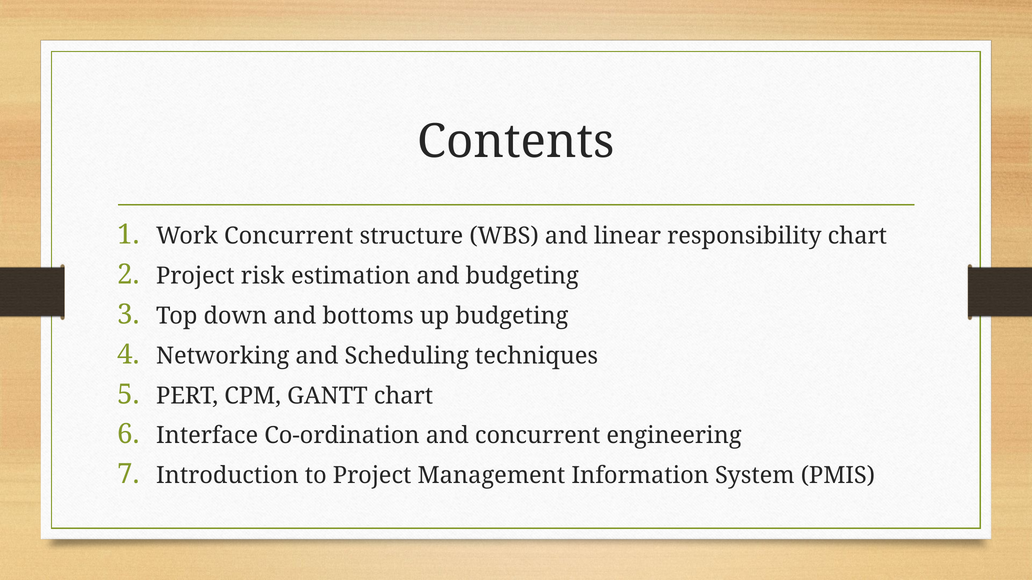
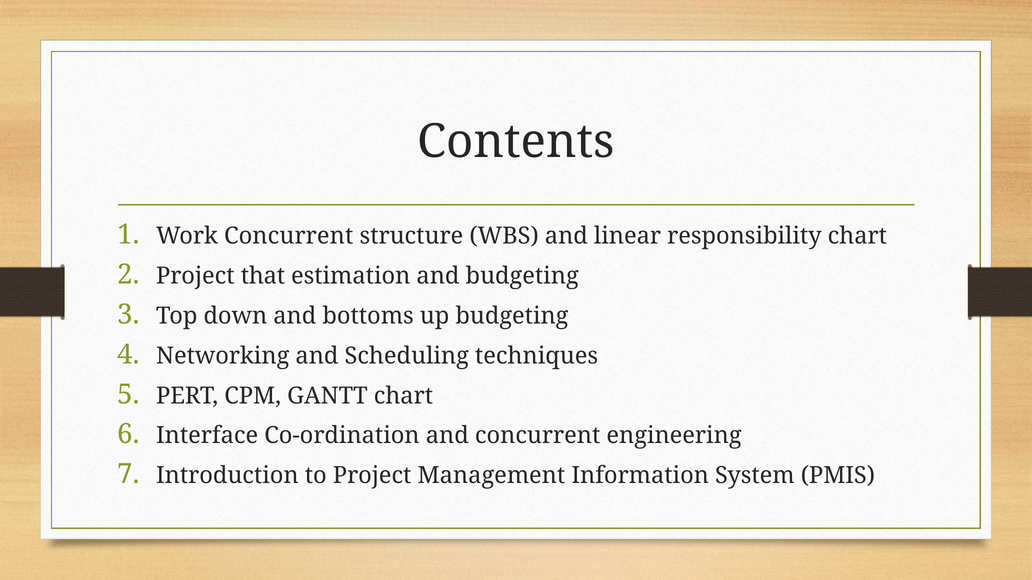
risk: risk -> that (263, 276)
